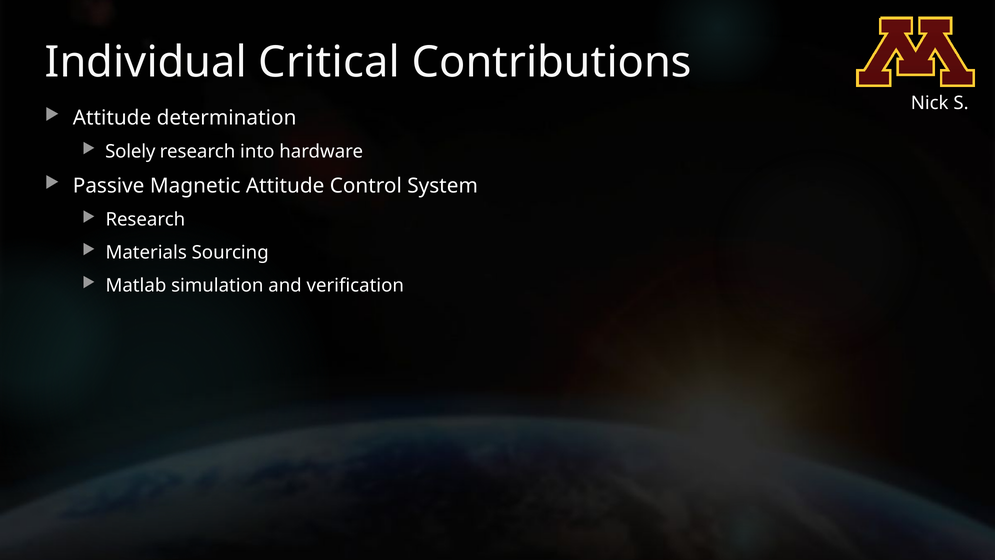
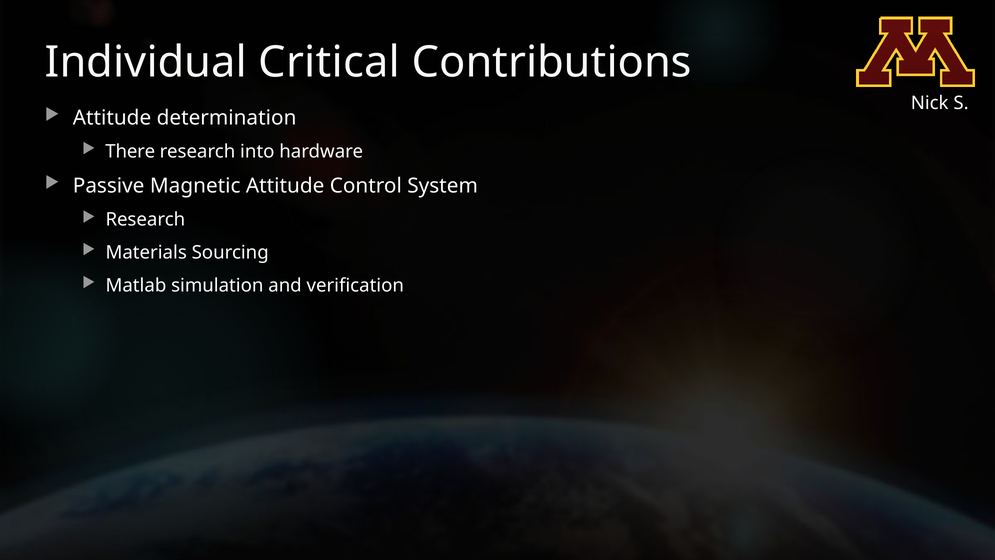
Solely: Solely -> There (130, 152)
